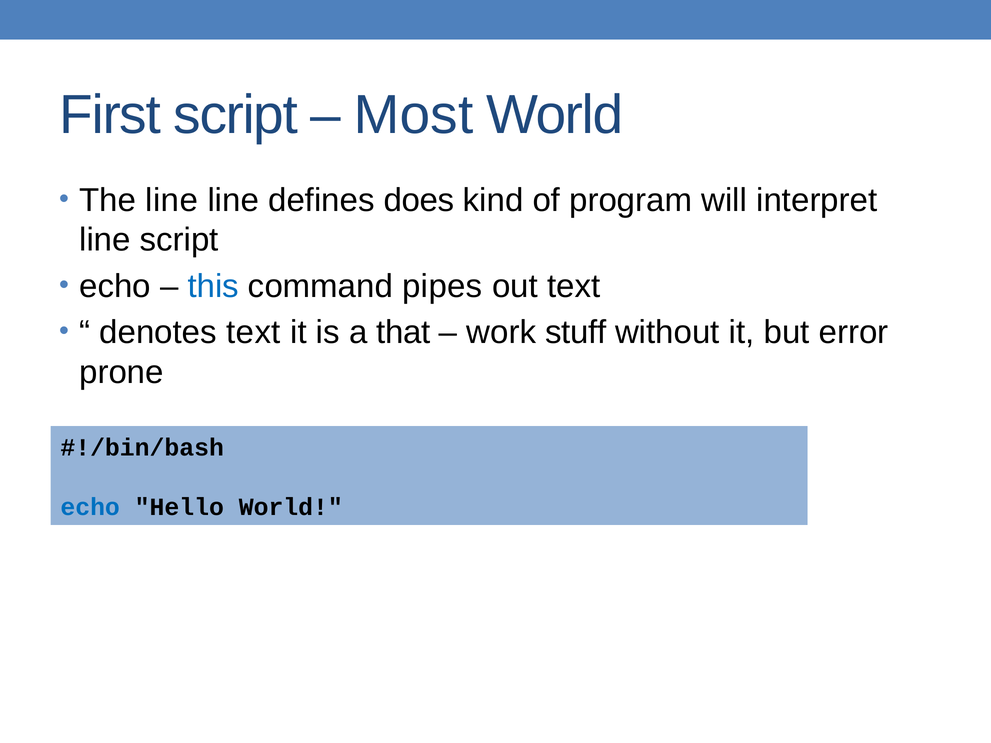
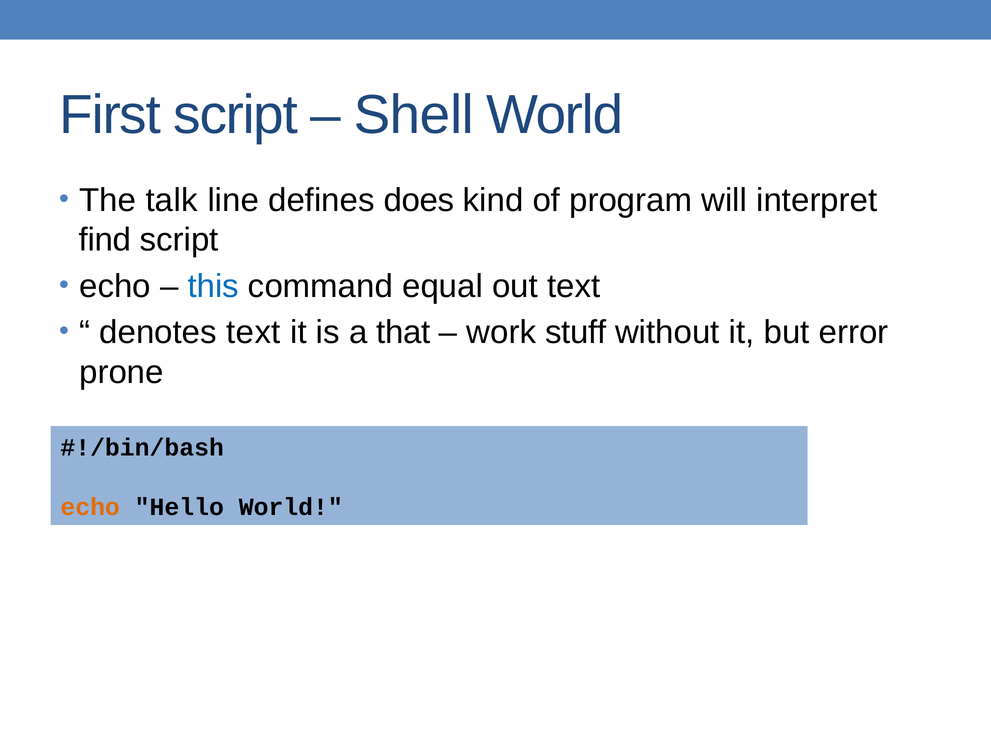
Most: Most -> Shell (414, 115)
The line: line -> talk (172, 201)
line: line -> find (105, 240)
pipes: pipes -> equal (443, 286)
echo colour: blue -> orange (90, 507)
